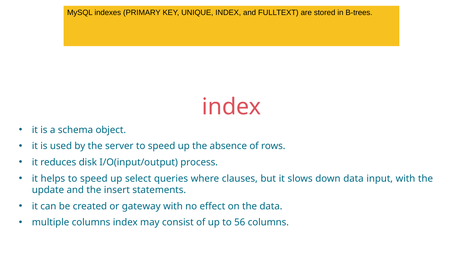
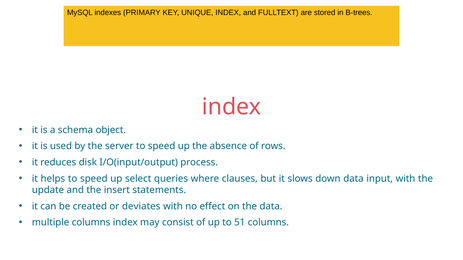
gateway: gateway -> deviates (141, 207)
56: 56 -> 51 (240, 223)
